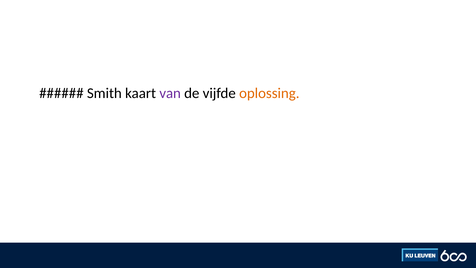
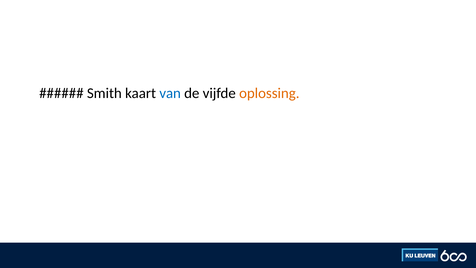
van colour: purple -> blue (170, 93)
